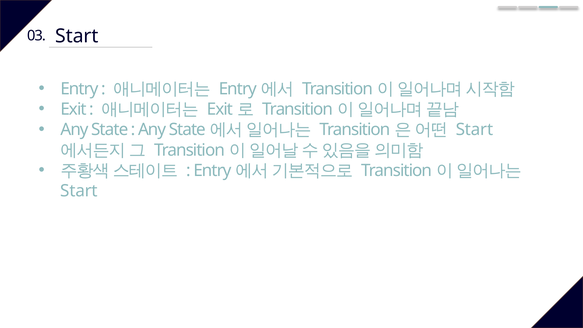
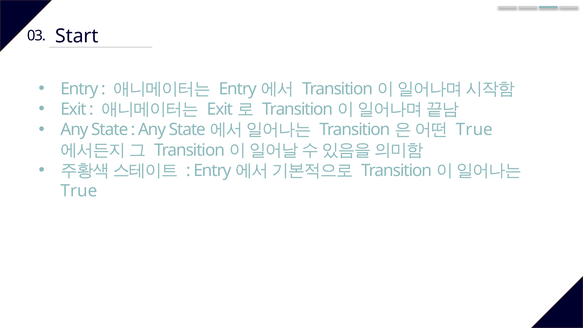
Start: Start -> True (474, 130)
Start: Start -> True (79, 191)
